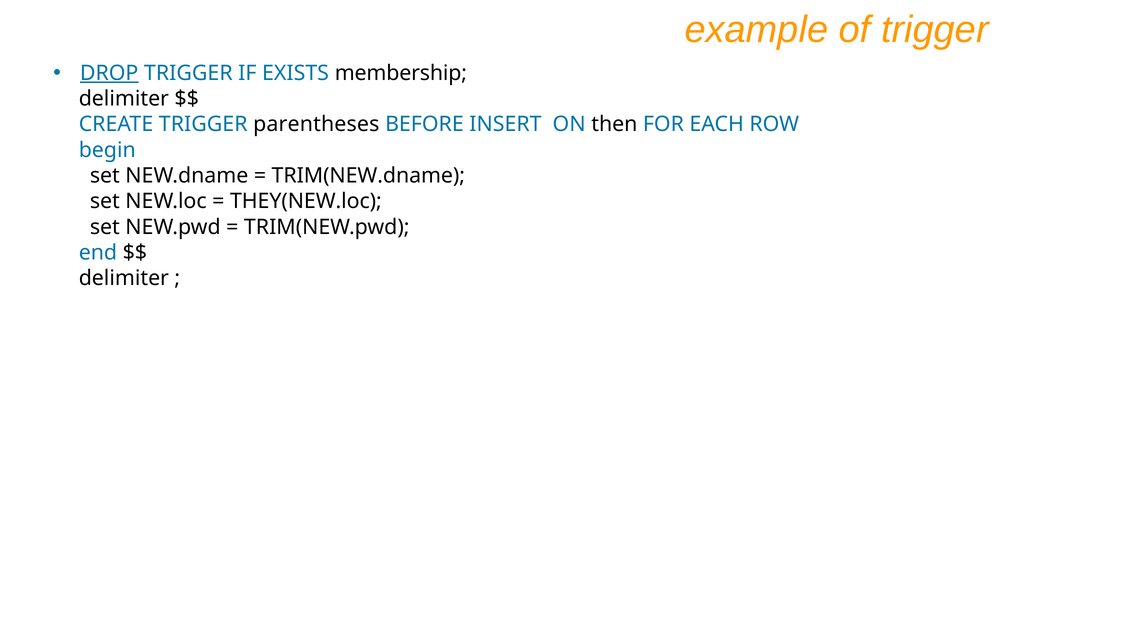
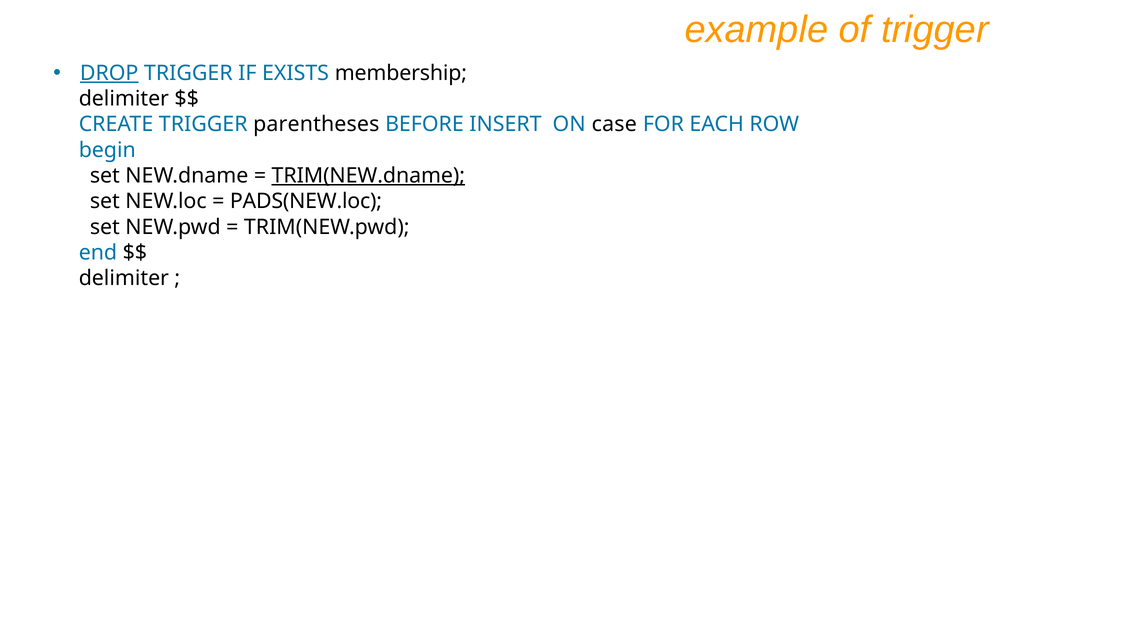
then: then -> case (614, 124)
TRIM(NEW.dname underline: none -> present (368, 176)
THEY(NEW.loc: THEY(NEW.loc -> PADS(NEW.loc (306, 201)
